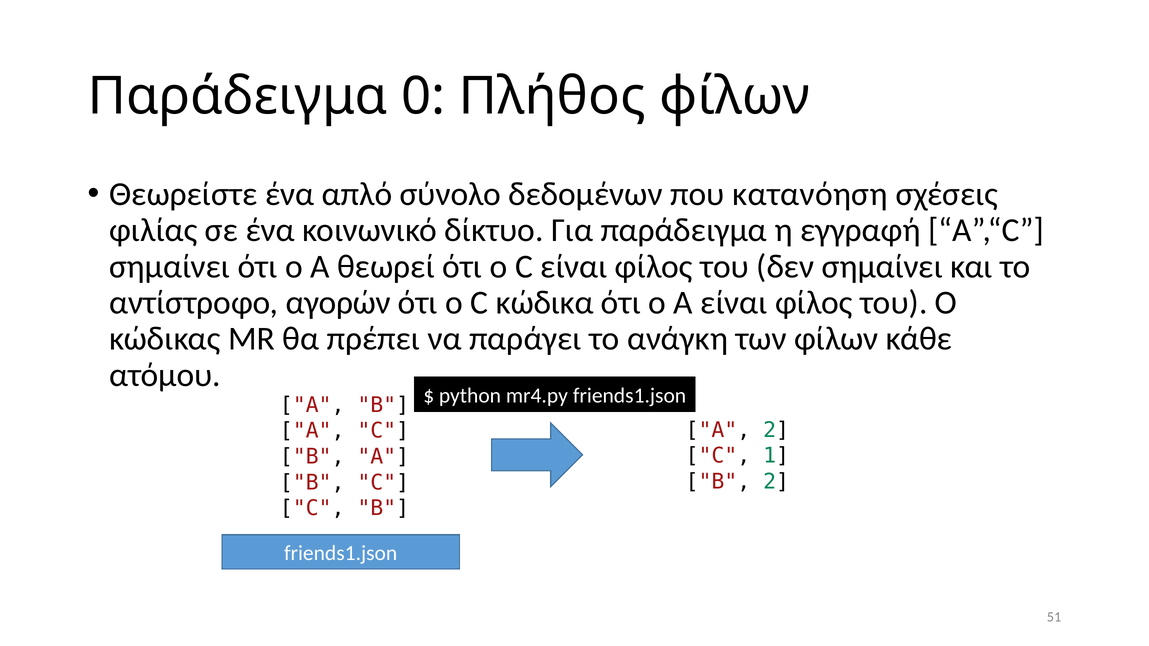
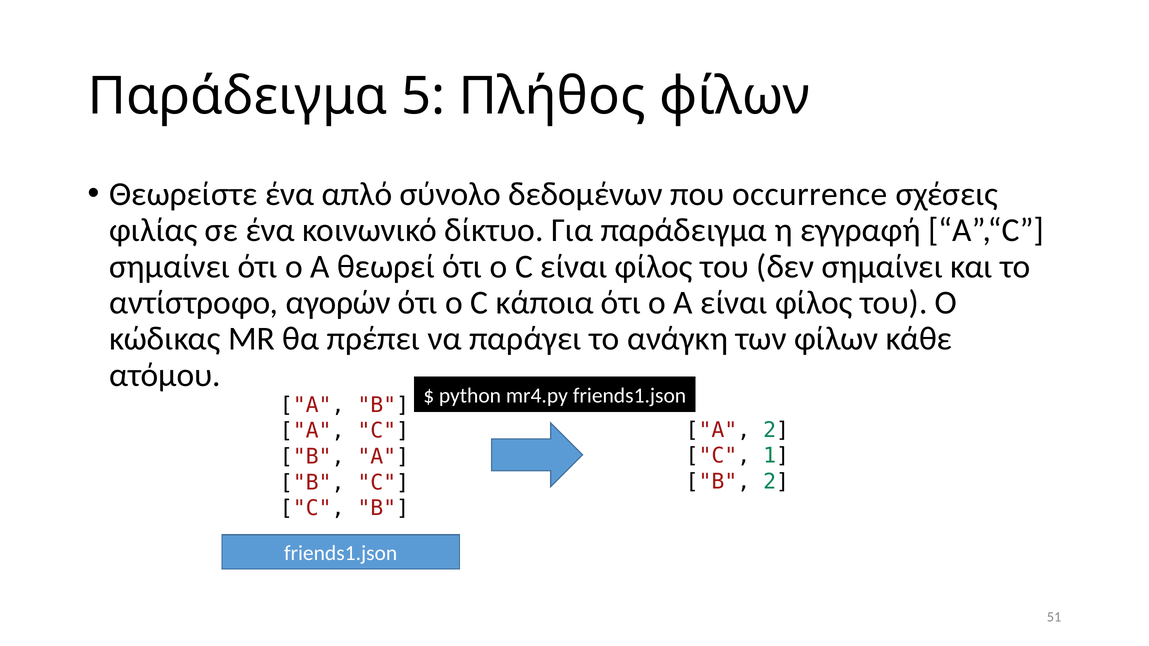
0: 0 -> 5 (423, 97)
κατανόηση: κατανόηση -> occurrence (810, 194)
κώδικα: κώδικα -> κάποια (545, 303)
